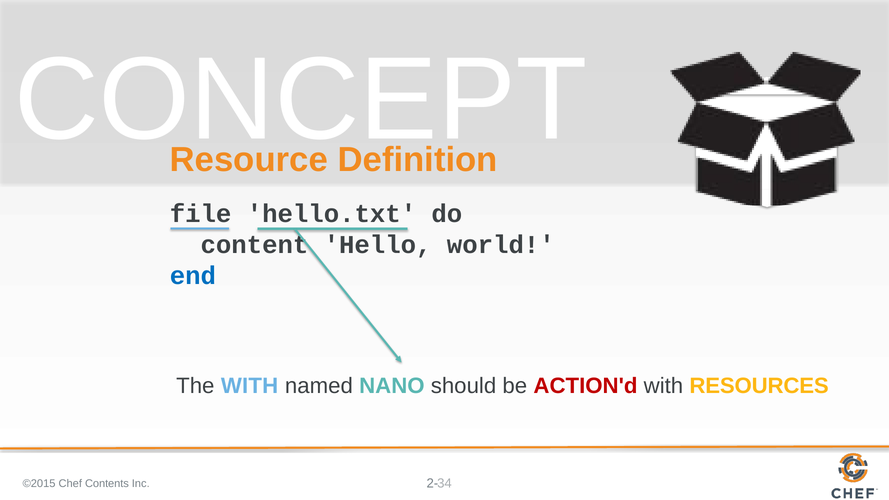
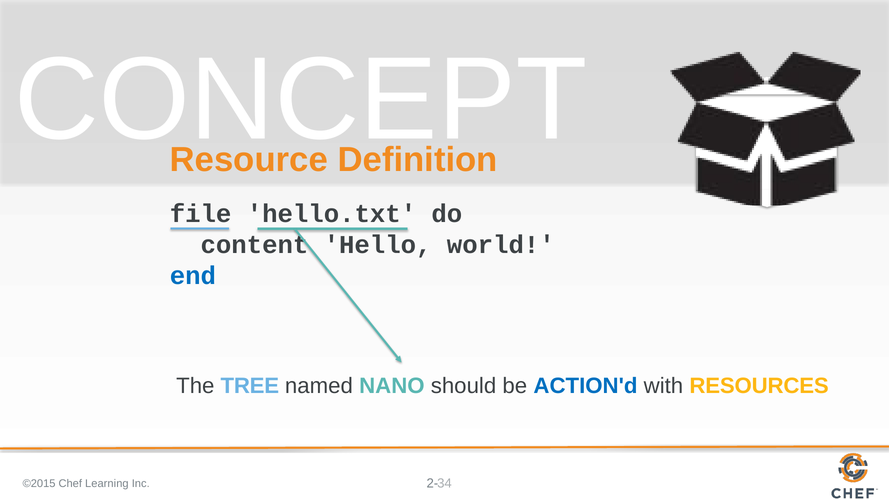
The WITH: WITH -> TREE (250, 386)
ACTION'd colour: red -> blue (585, 386)
Contents: Contents -> Learning (107, 484)
